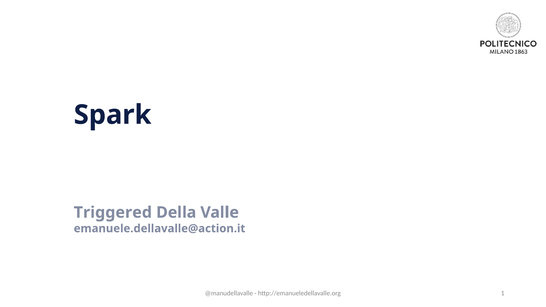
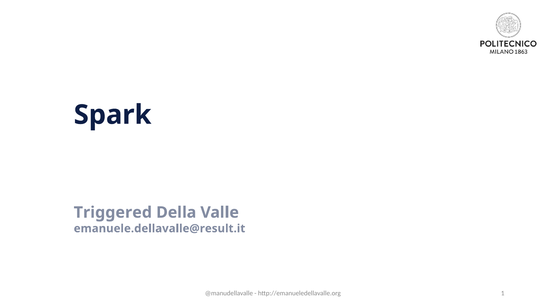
emanuele.dellavalle@action.it: emanuele.dellavalle@action.it -> emanuele.dellavalle@result.it (160, 229)
